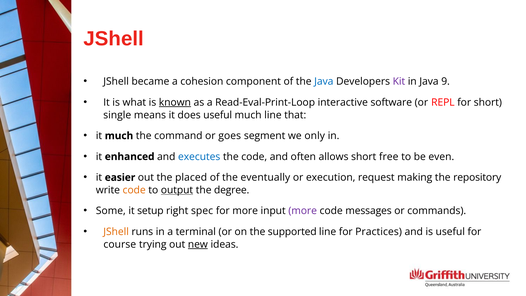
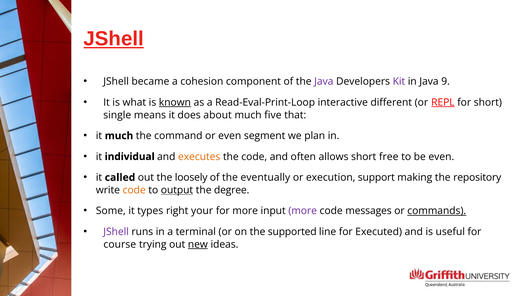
JShell underline: none -> present (114, 39)
Java colour: blue -> purple (324, 81)
software: software -> different (391, 102)
REPL underline: none -> present (443, 102)
does useful: useful -> about (218, 115)
much line: line -> five (273, 115)
or goes: goes -> even (230, 136)
only: only -> plan (315, 136)
enhanced: enhanced -> individual (130, 157)
executes colour: blue -> orange (199, 157)
easier: easier -> called (120, 177)
placed: placed -> loosely (191, 177)
request: request -> support (376, 177)
setup: setup -> types (150, 211)
spec: spec -> your (202, 211)
commands underline: none -> present (437, 211)
JShell colour: orange -> purple (116, 232)
Practices: Practices -> Executed (379, 232)
